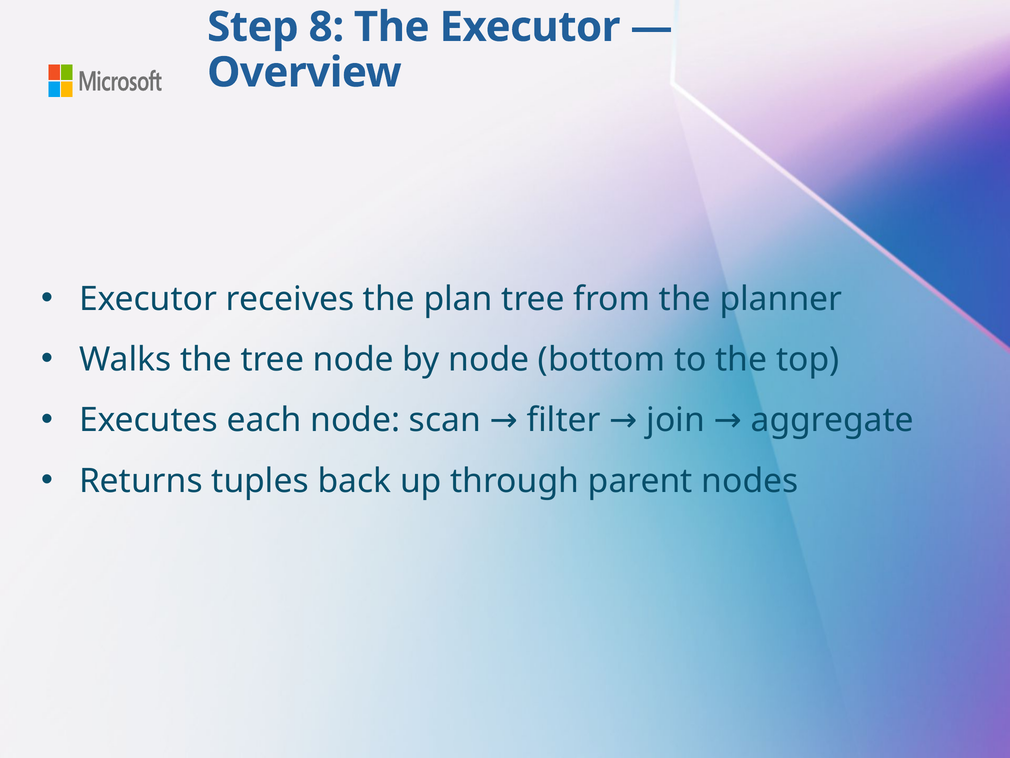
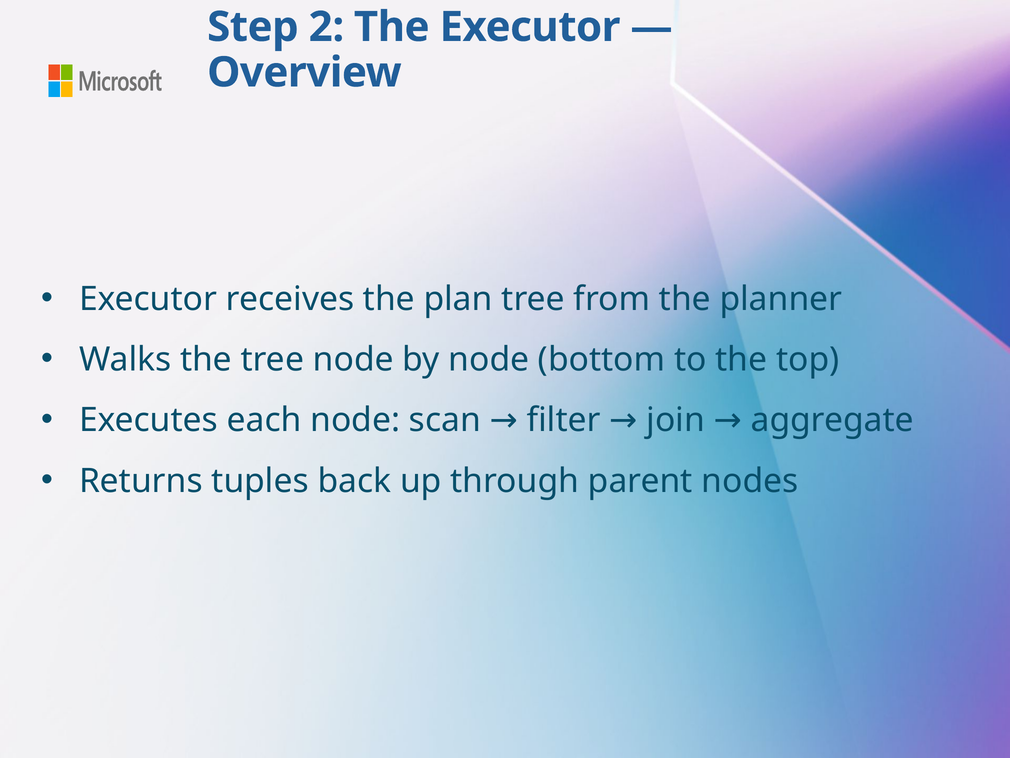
8: 8 -> 2 (326, 27)
